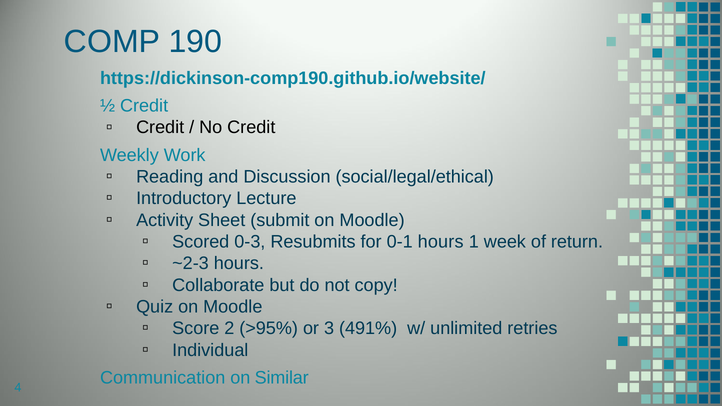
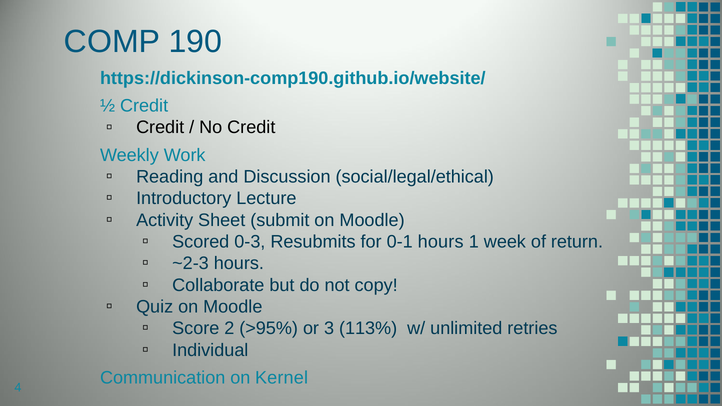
491%: 491% -> 113% (368, 329)
Similar: Similar -> Kernel (282, 378)
